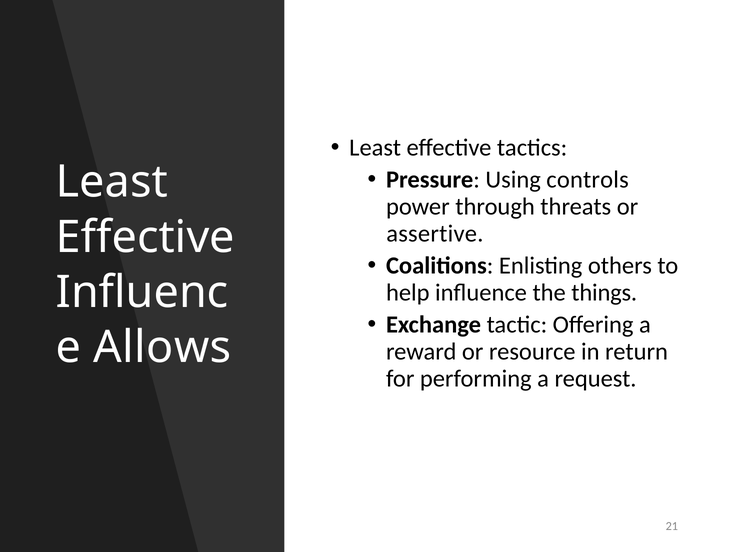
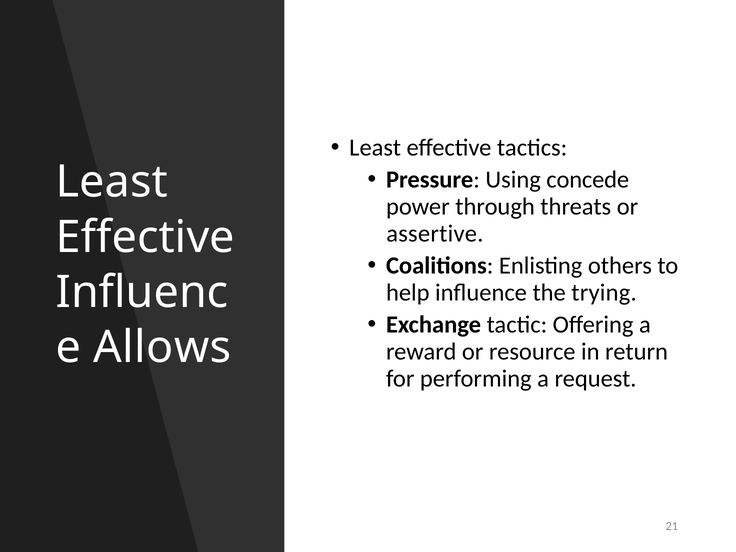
controls: controls -> concede (588, 180)
things: things -> trying (604, 293)
